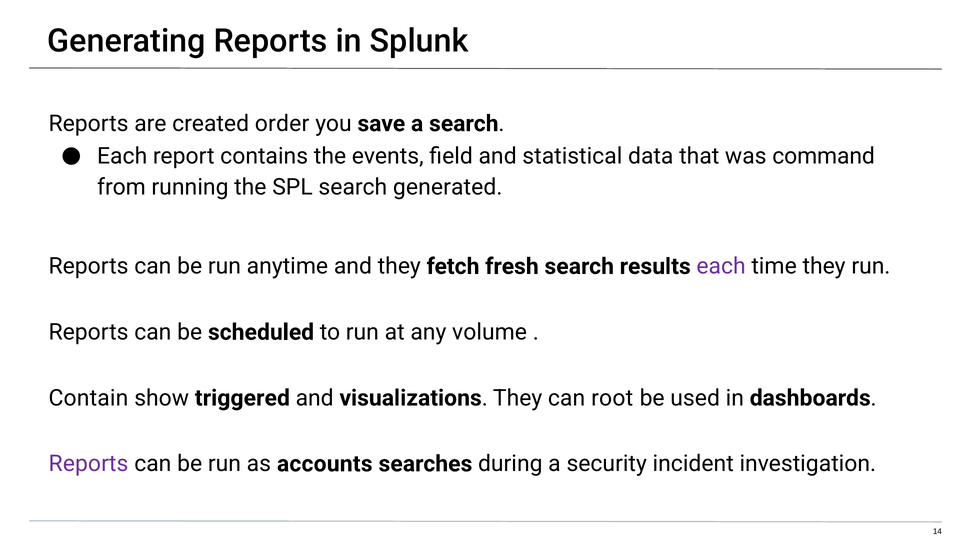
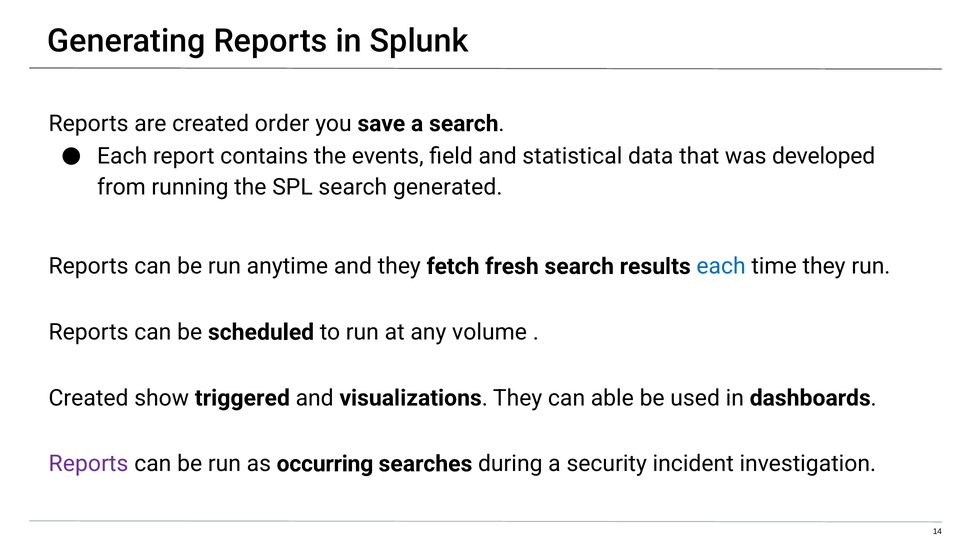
command: command -> developed (824, 156)
each colour: purple -> blue (721, 266)
Contain: Contain -> Created (89, 398)
root: root -> able (612, 398)
accounts: accounts -> occurring (325, 464)
